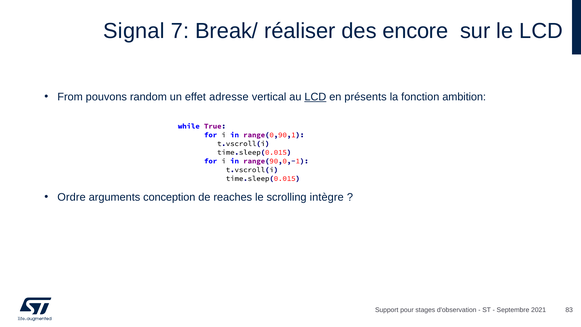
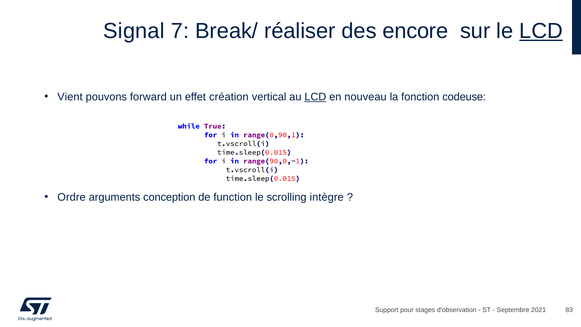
LCD underline: none -> present (541, 31)
From: From -> Vient (70, 97)
random: random -> forward (148, 97)
adresse: adresse -> création (229, 97)
présents: présents -> nouveau (366, 97)
ambition: ambition -> codeuse (464, 97)
reaches: reaches -> function (233, 197)
